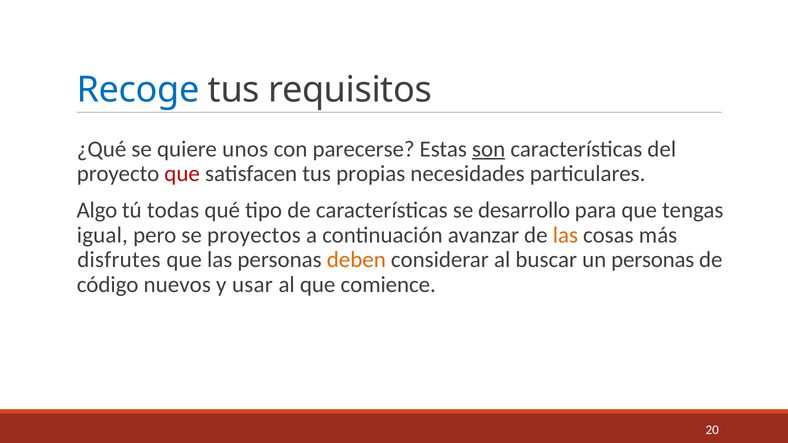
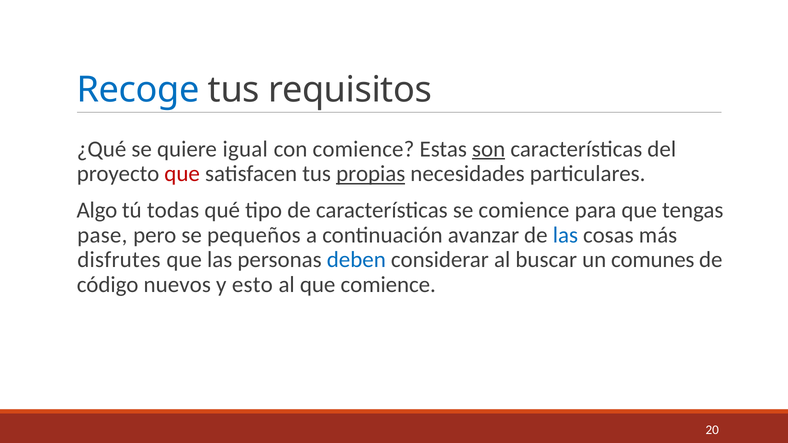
unos: unos -> igual (245, 149)
con parecerse: parecerse -> comience (363, 149)
propias underline: none -> present (371, 174)
se desarrollo: desarrollo -> comience (524, 210)
igual: igual -> pase (102, 235)
proyectos: proyectos -> pequeños (254, 235)
las colour: orange -> blue (565, 235)
deben colour: orange -> blue (356, 260)
un personas: personas -> comunes (653, 260)
usar: usar -> esto (252, 285)
